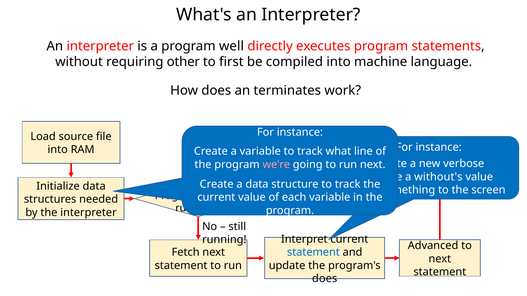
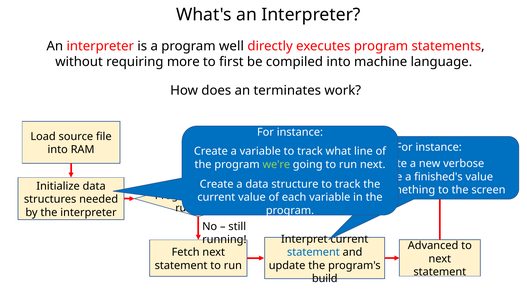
other: other -> more (183, 62)
we're colour: pink -> light green (276, 165)
without's: without's -> finished's (438, 177)
does: does -> build (325, 279)
